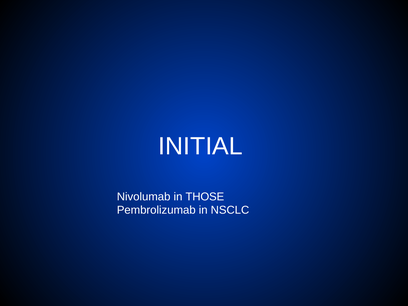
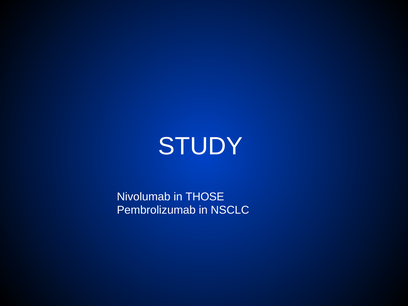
INITIAL: INITIAL -> STUDY (201, 146)
